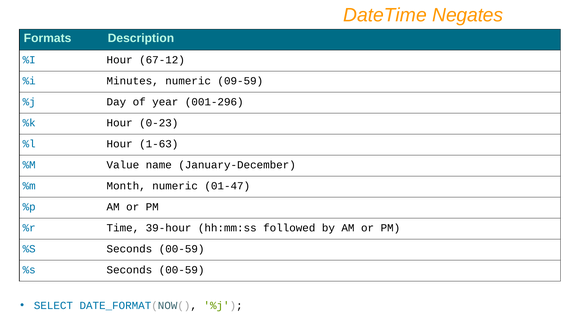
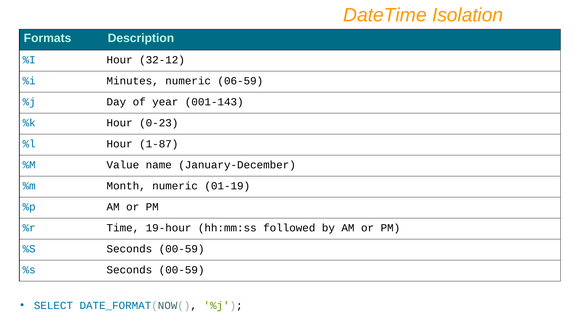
Negates: Negates -> Isolation (468, 15)
67-12: 67-12 -> 32-12 (162, 60)
09-59: 09-59 -> 06-59 (240, 81)
001-296: 001-296 -> 001-143 (214, 102)
1-63: 1-63 -> 1-87 (159, 144)
01-47: 01-47 -> 01-19 (227, 186)
39-hour: 39-hour -> 19-hour (169, 228)
